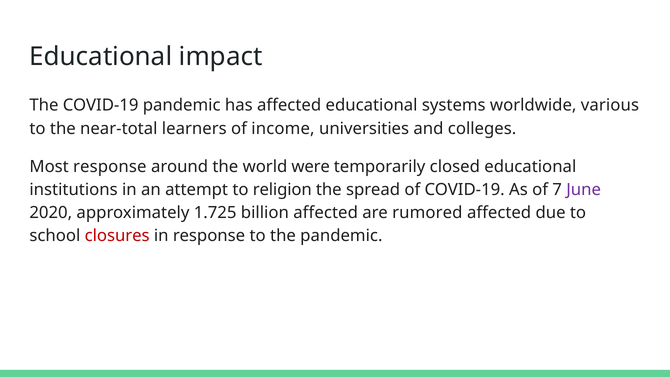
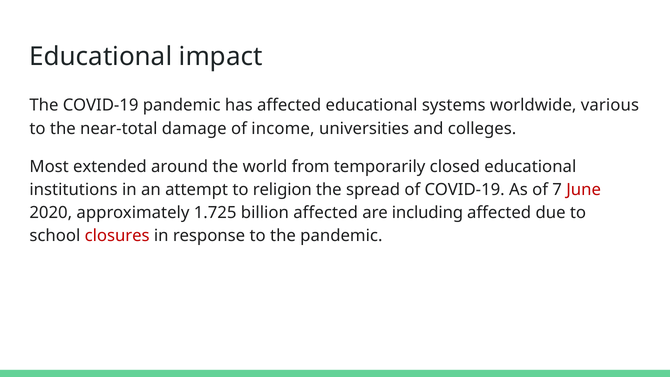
learners: learners -> damage (194, 128)
Most response: response -> extended (110, 166)
were: were -> from (311, 166)
June colour: purple -> red (584, 190)
rumored: rumored -> including (427, 213)
